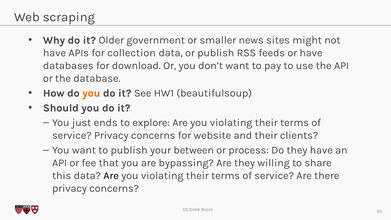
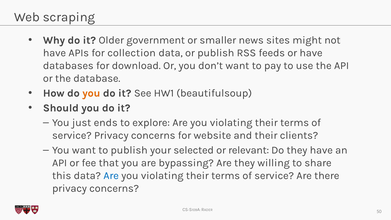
between: between -> selected (194, 150)
process: process -> relevant (249, 150)
Are colour: black -> blue (111, 176)
